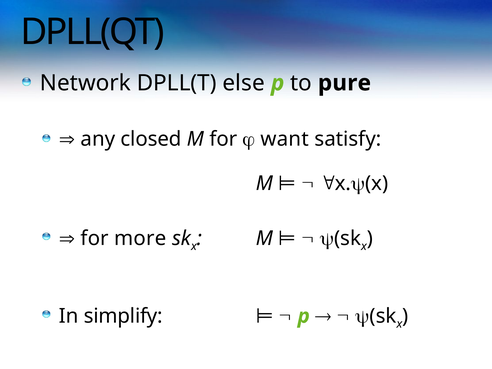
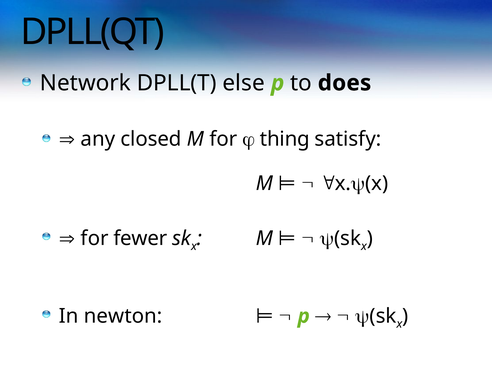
pure: pure -> does (345, 83)
want: want -> thing (285, 139)
more: more -> fewer (140, 238)
simplify: simplify -> newton (123, 316)
